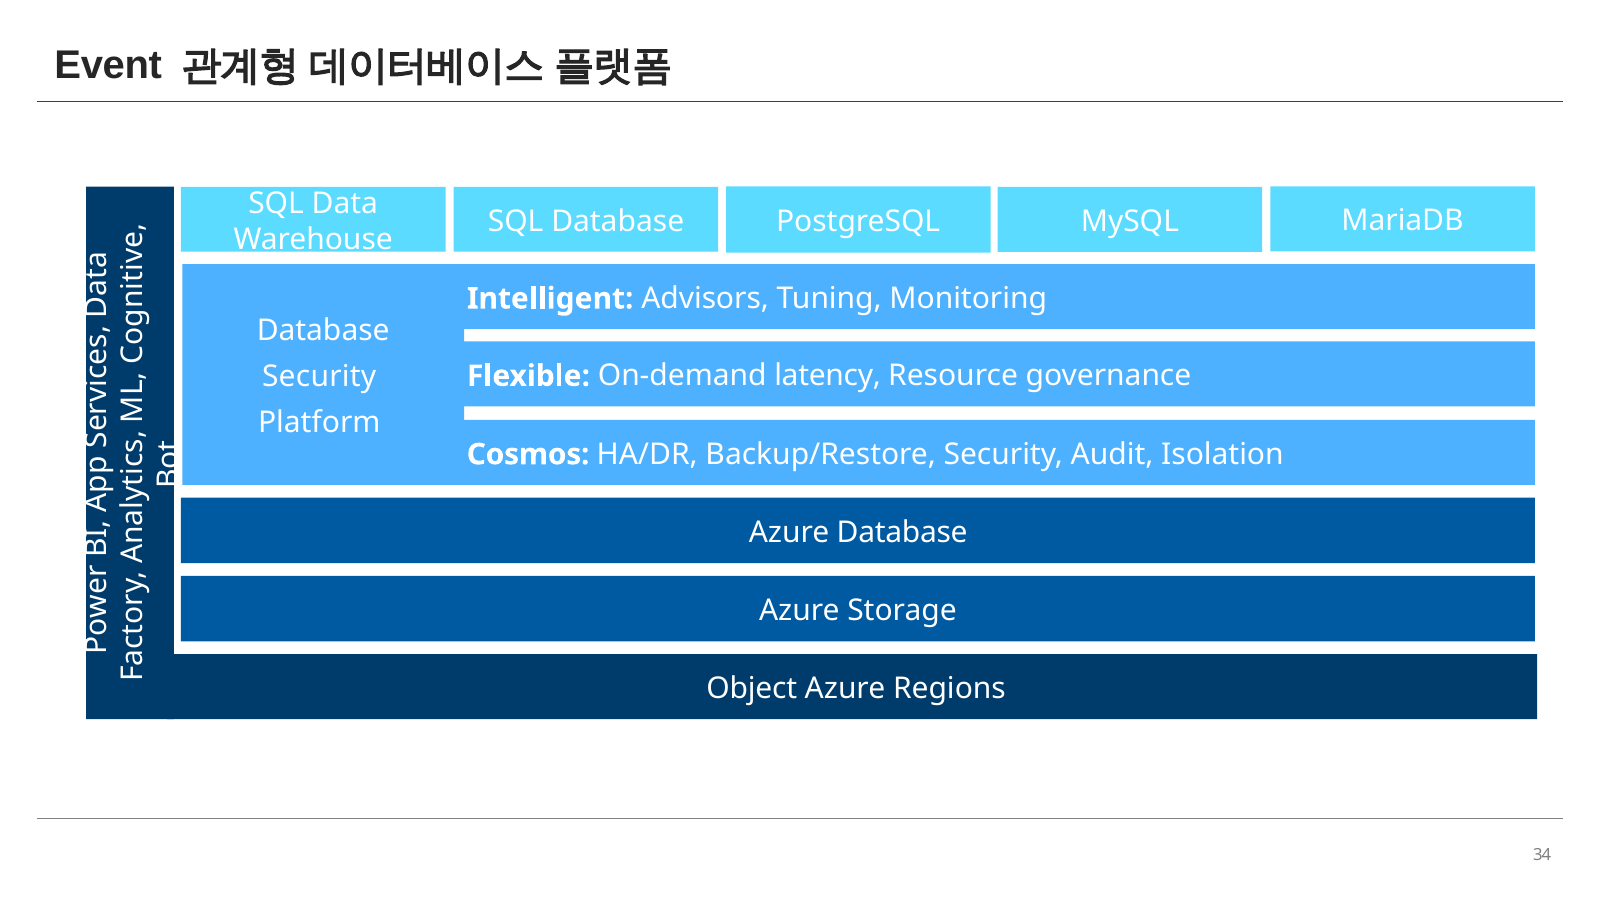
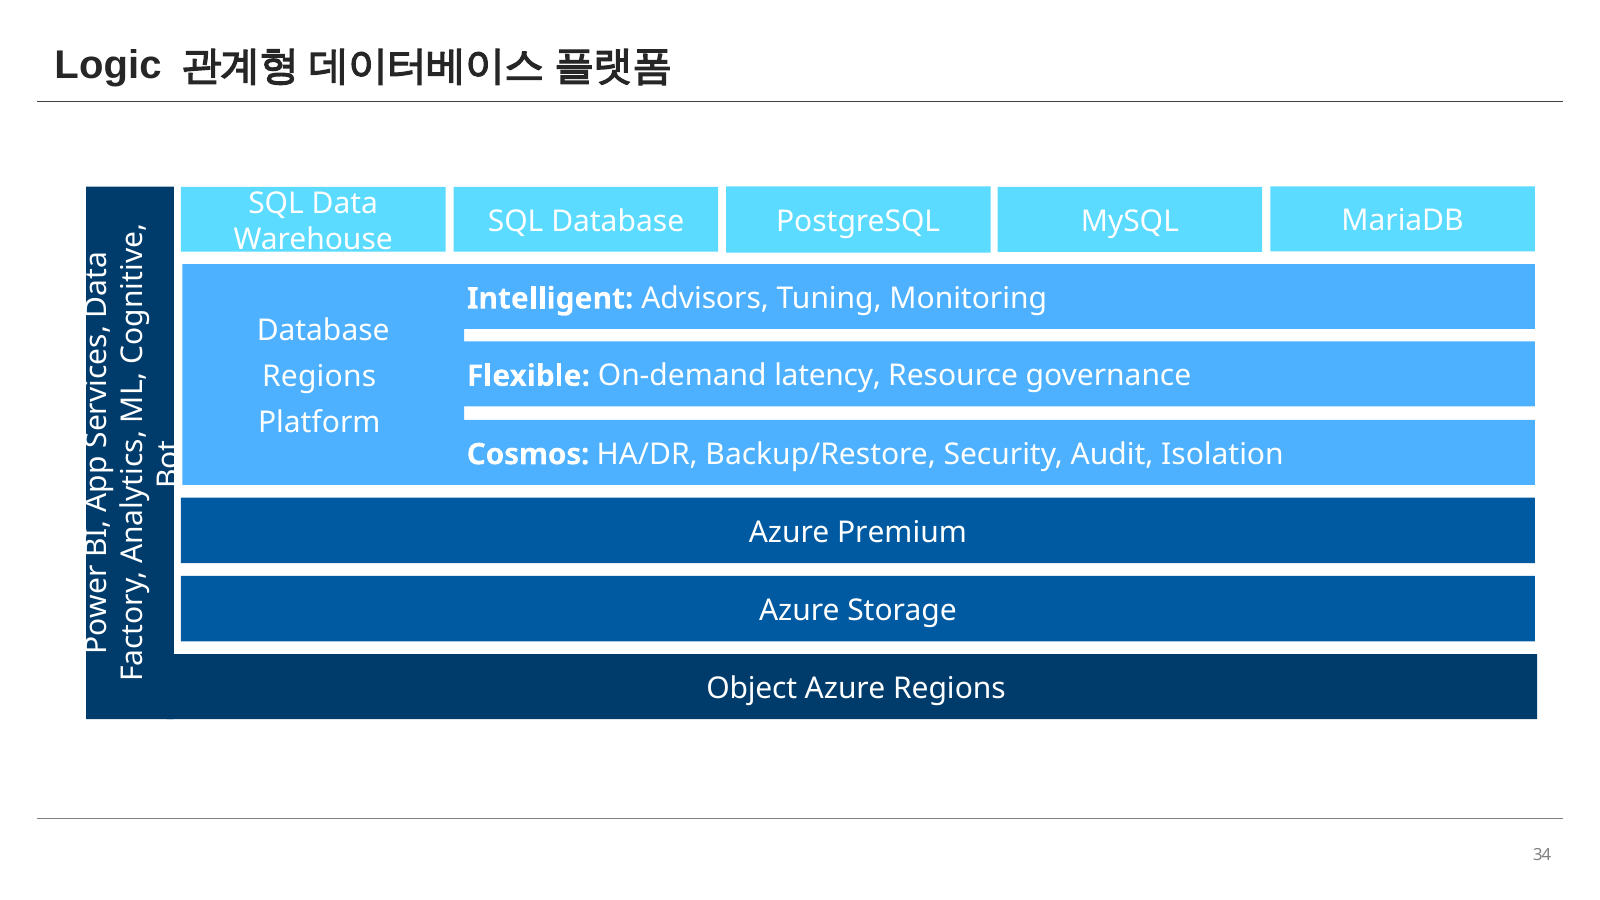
Event: Event -> Logic (108, 66)
Security: Security -> Regions (319, 377)
Azure Database: Database -> Premium (902, 532)
